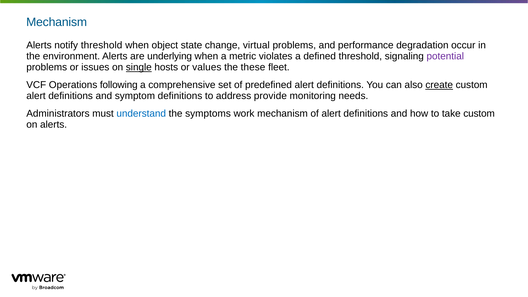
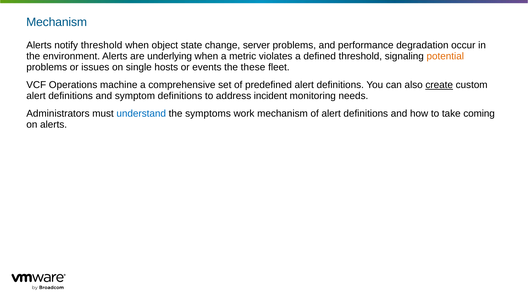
virtual: virtual -> server (256, 45)
potential colour: purple -> orange (445, 56)
single underline: present -> none (139, 67)
values: values -> events (207, 67)
following: following -> machine (119, 85)
provide: provide -> incident (270, 96)
take custom: custom -> coming (479, 114)
